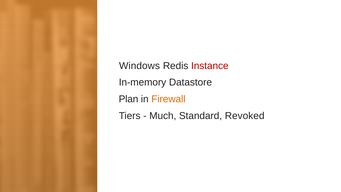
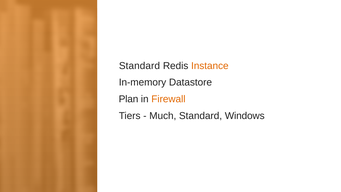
Windows: Windows -> Standard (139, 66)
Instance colour: red -> orange (210, 66)
Revoked: Revoked -> Windows (245, 116)
